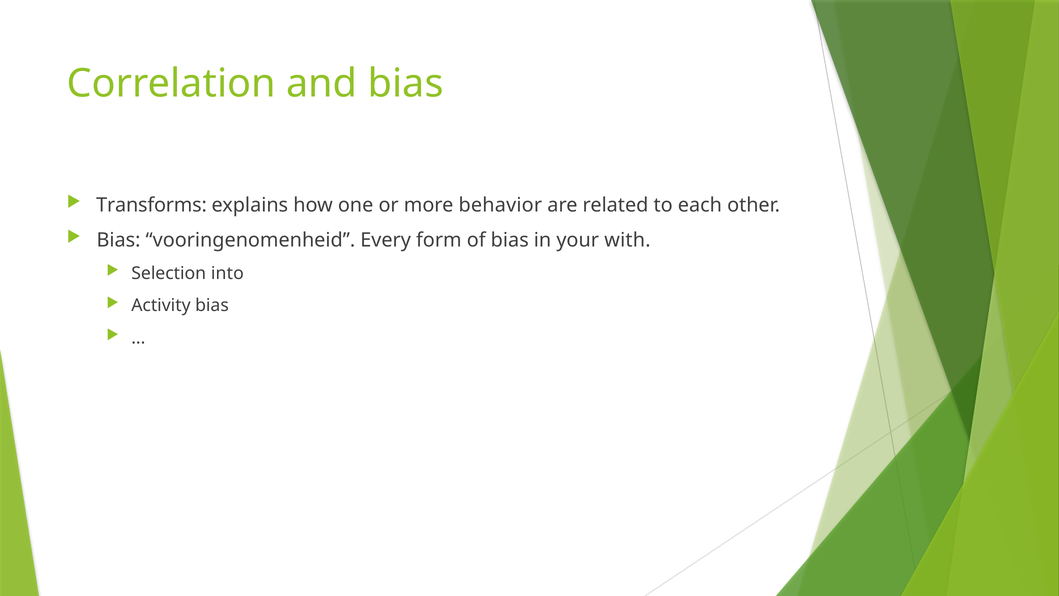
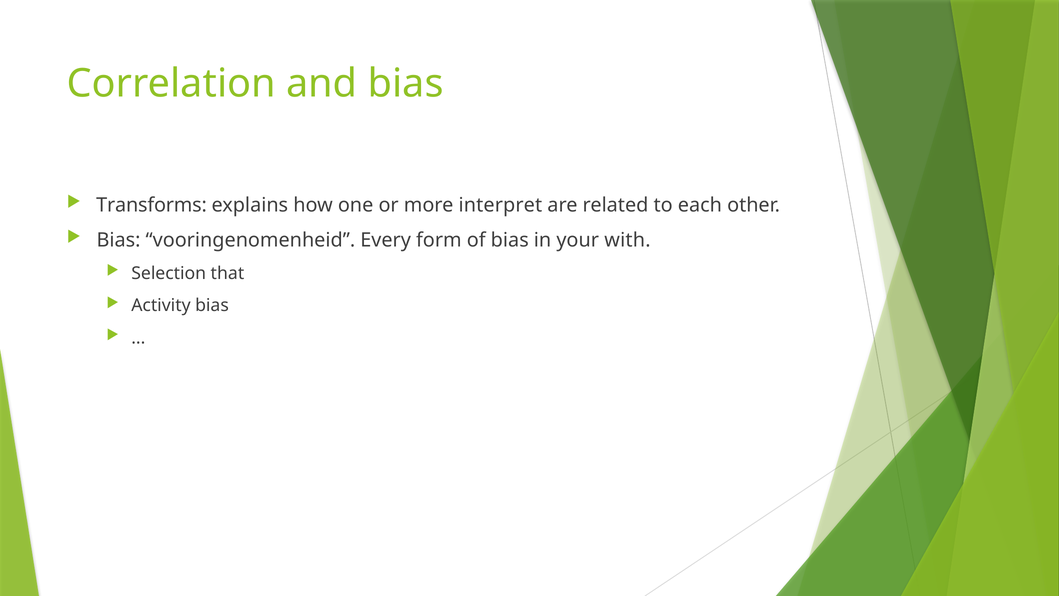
behavior: behavior -> interpret (500, 205)
into: into -> that (227, 273)
